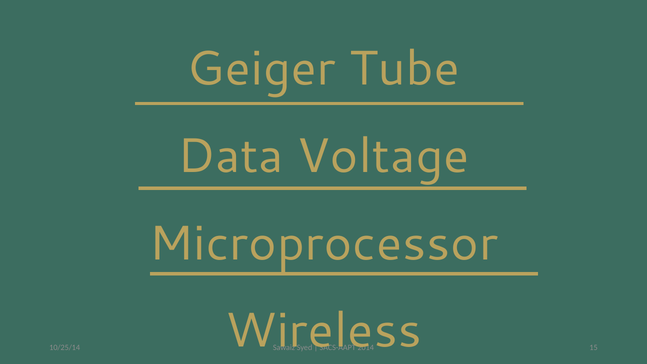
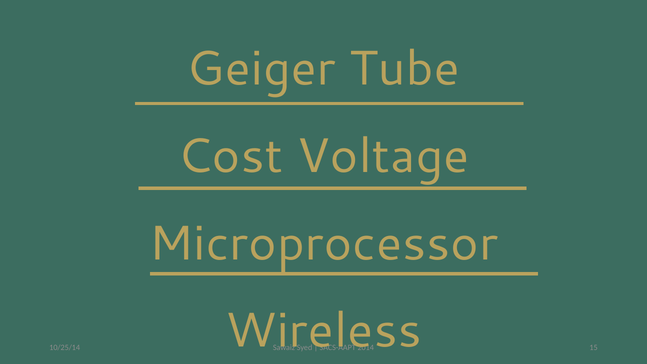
Data: Data -> Cost (230, 156)
